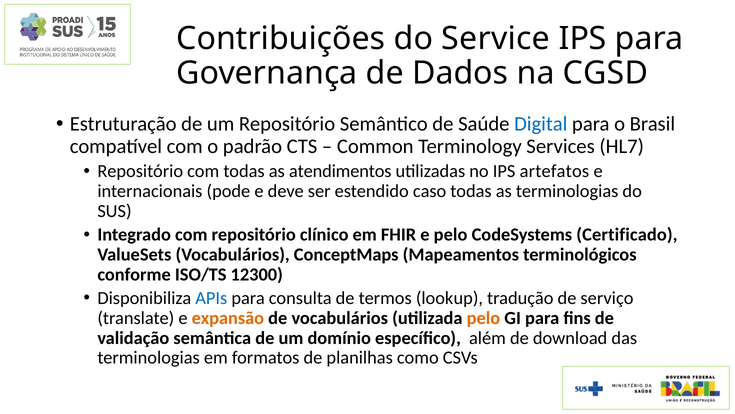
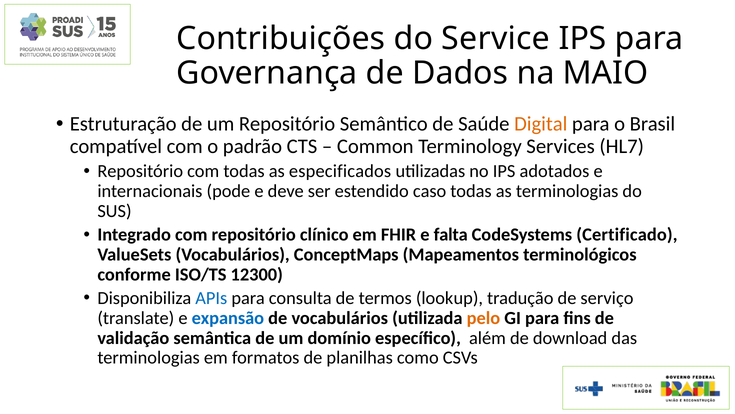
CGSD: CGSD -> MAIO (606, 73)
Digital colour: blue -> orange (541, 124)
atendimentos: atendimentos -> especificados (340, 171)
artefatos: artefatos -> adotados (554, 171)
e pelo: pelo -> falta (451, 234)
expansão colour: orange -> blue (228, 318)
